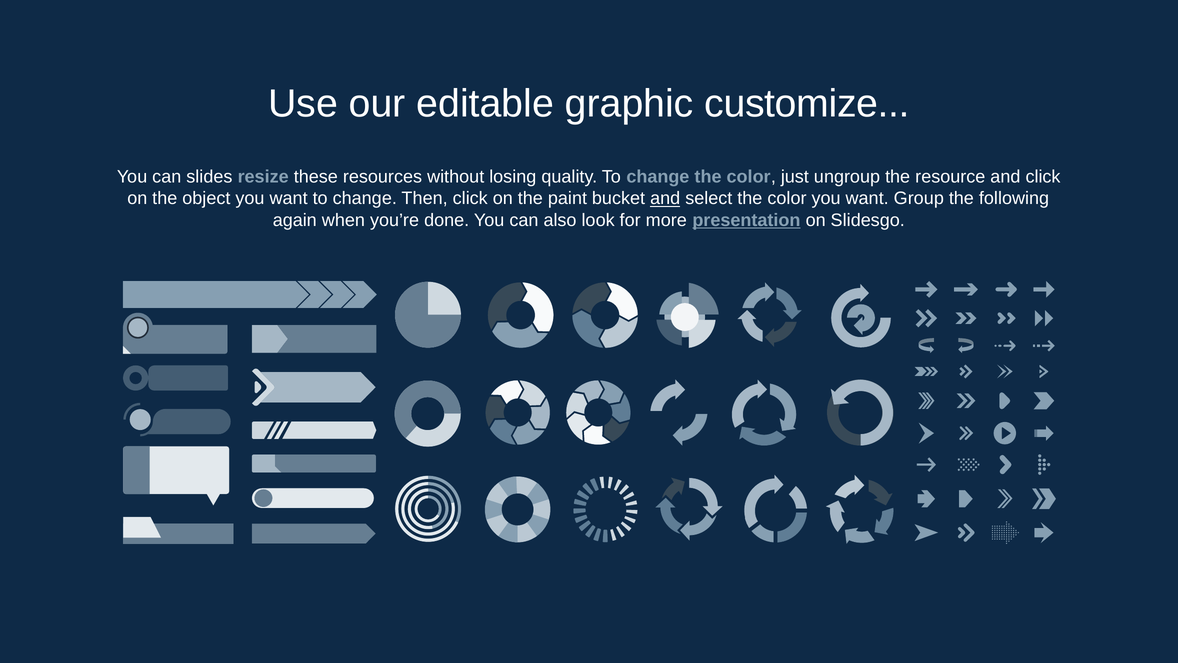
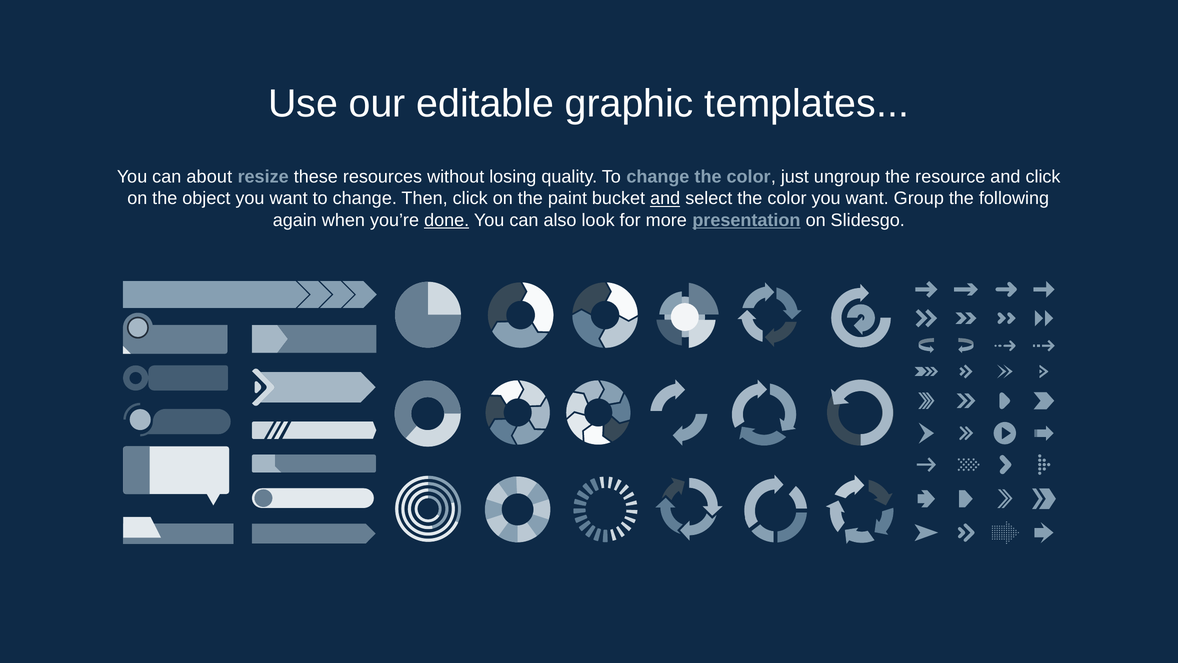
customize: customize -> templates (807, 104)
slides: slides -> about (209, 177)
done underline: none -> present (447, 220)
